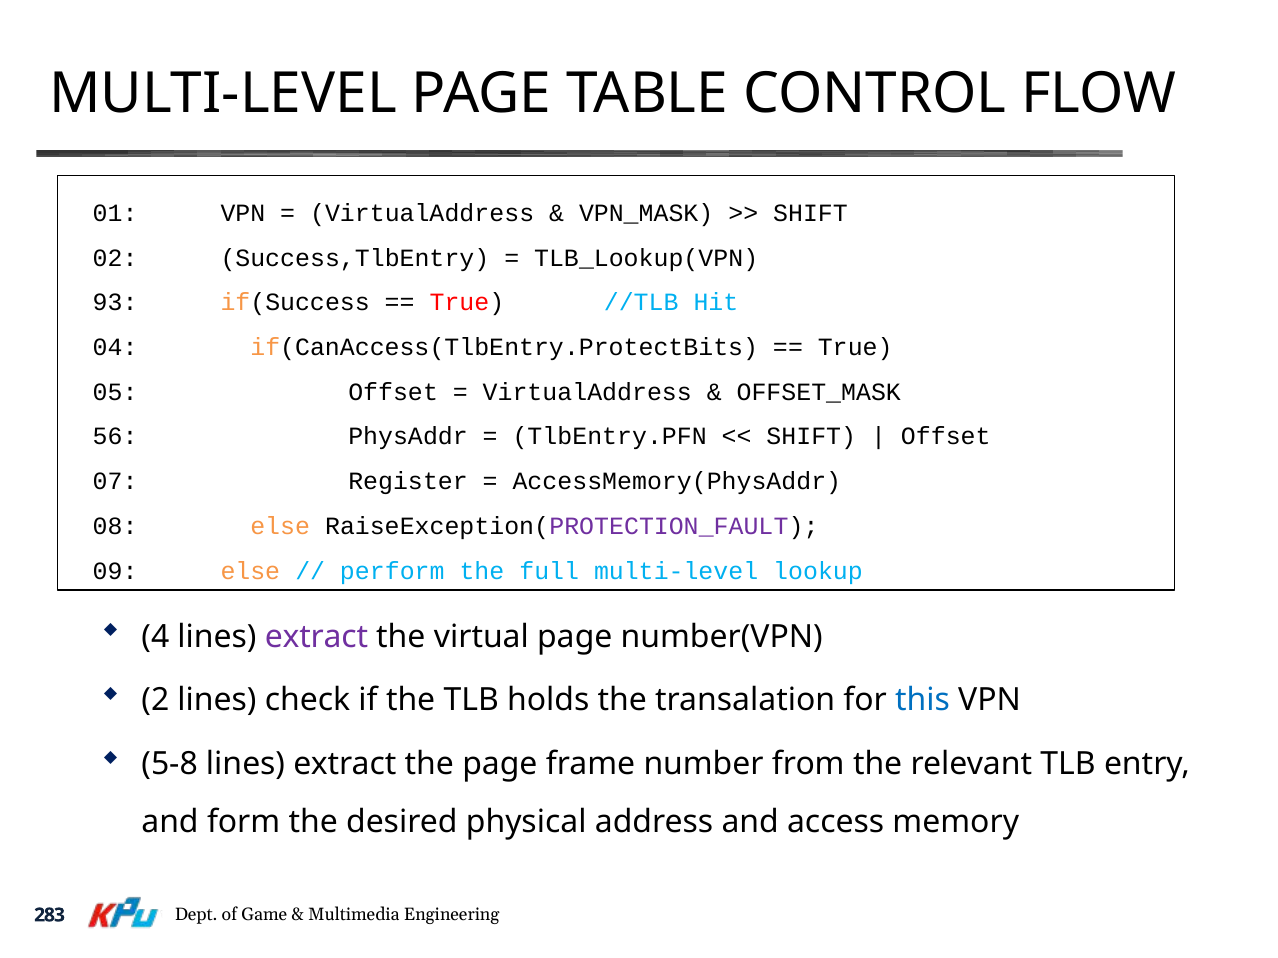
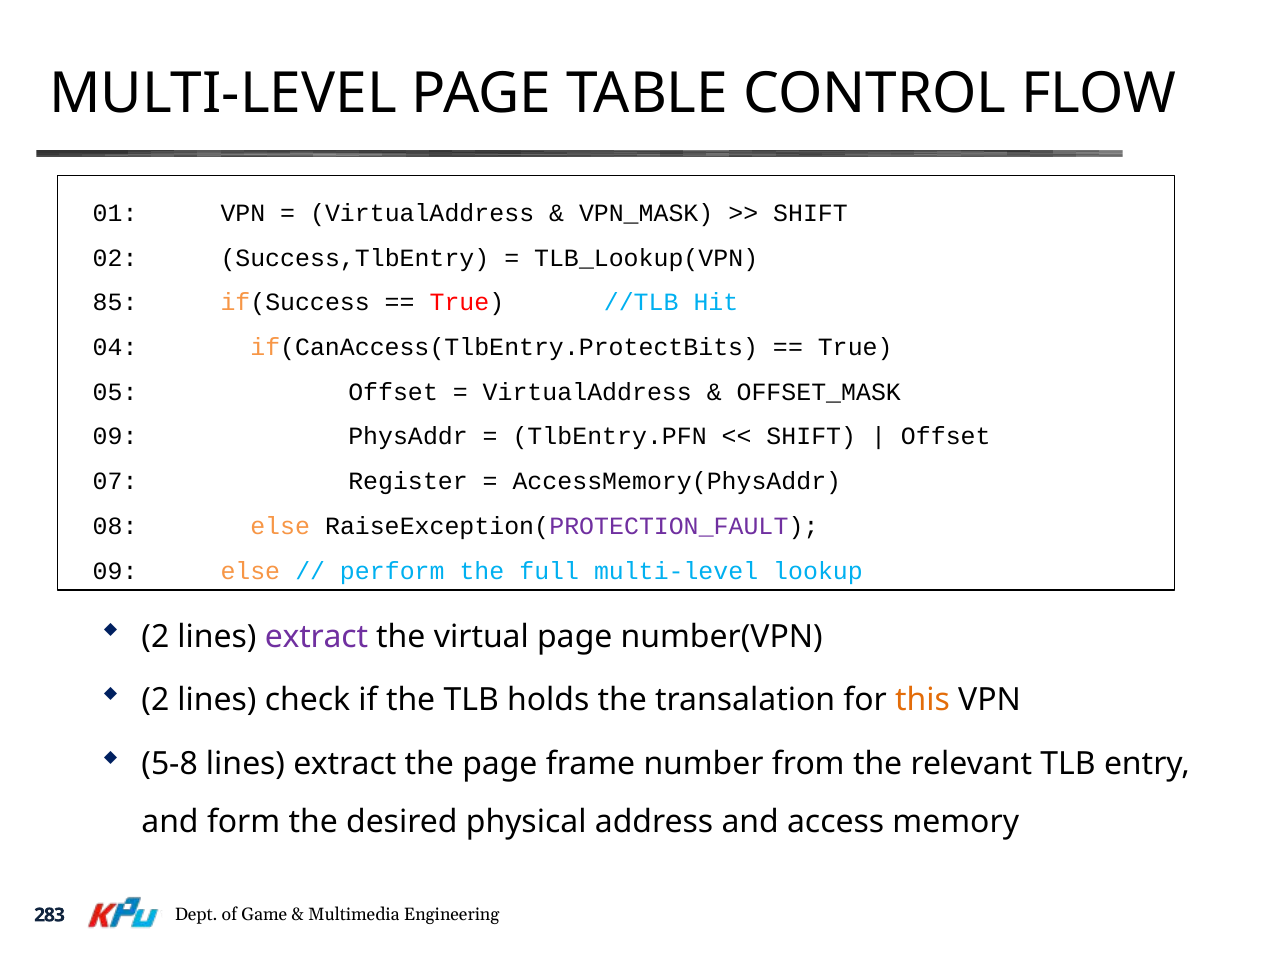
93: 93 -> 85 (115, 303)
56: 56 -> 09 (115, 437)
4: 4 -> 2 (155, 637)
this colour: blue -> orange (923, 701)
